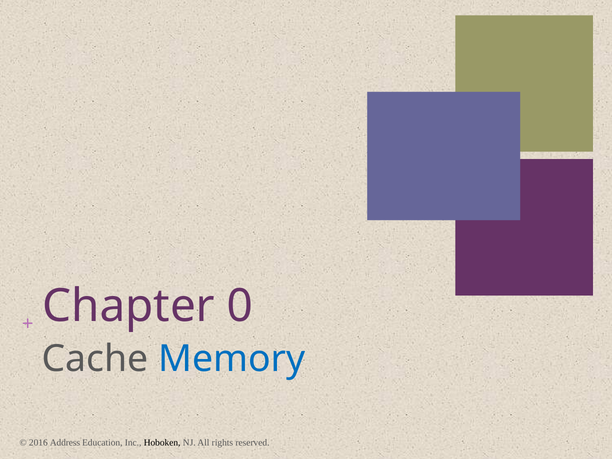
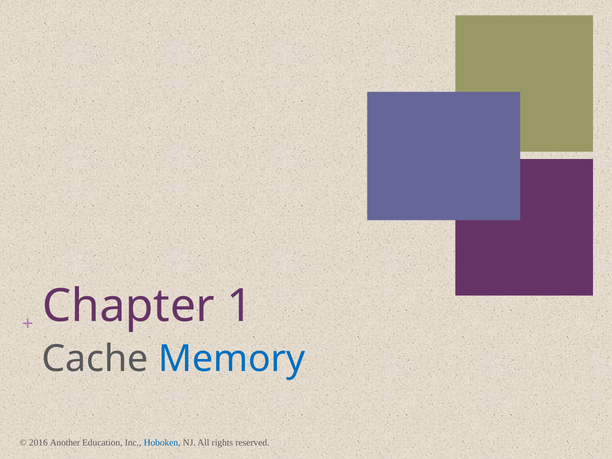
0: 0 -> 1 (240, 306)
Address: Address -> Another (65, 443)
Hoboken colour: black -> blue (162, 443)
